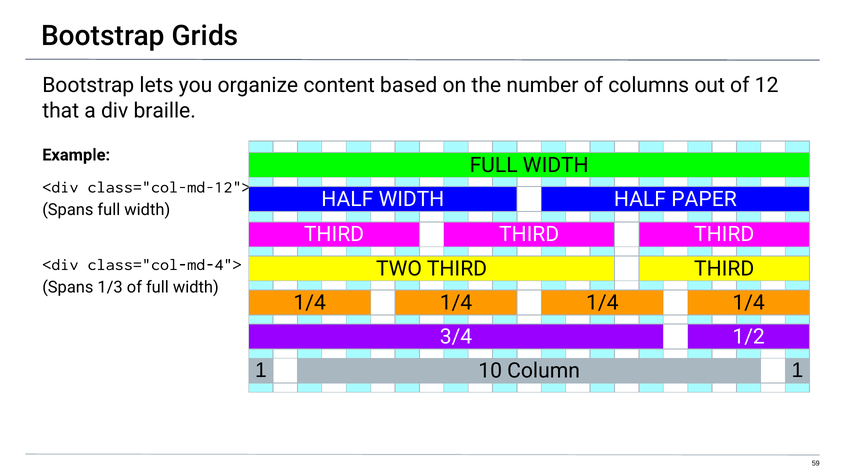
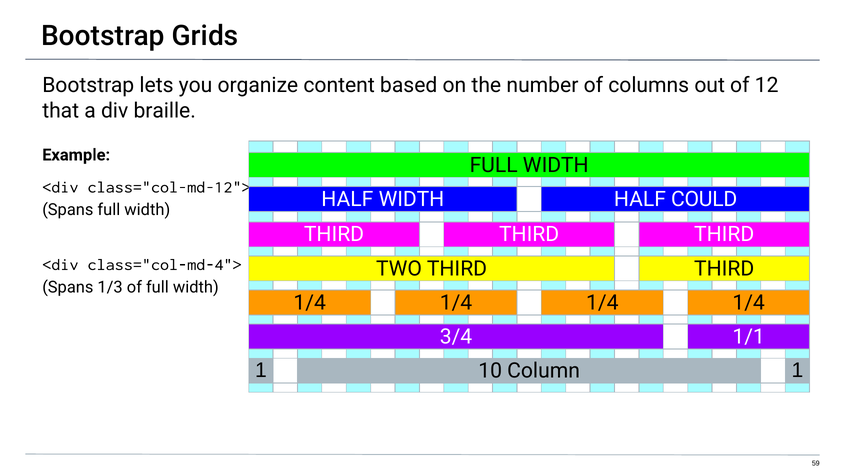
PAPER: PAPER -> COULD (704, 199)
1/2: 1/2 -> 1/1 (749, 336)
